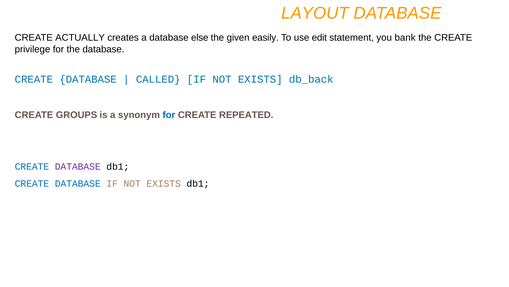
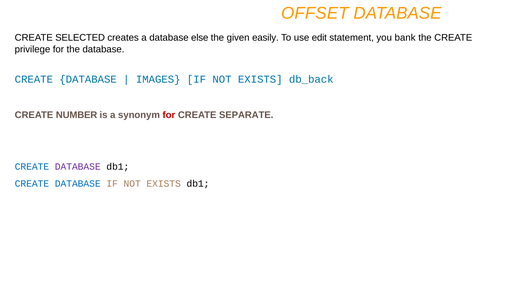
LAYOUT: LAYOUT -> OFFSET (315, 13)
ACTUALLY: ACTUALLY -> SELECTED (80, 38)
CALLED: CALLED -> IMAGES (158, 79)
GROUPS: GROUPS -> NUMBER (77, 115)
for colour: blue -> red (169, 115)
REPEATED: REPEATED -> SEPARATE (246, 115)
